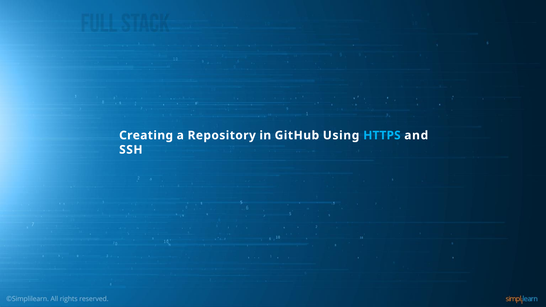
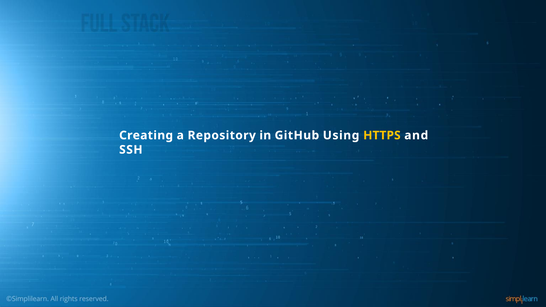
HTTPS colour: light blue -> yellow (382, 135)
